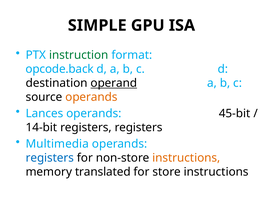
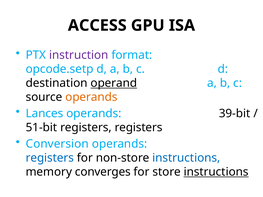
SIMPLE: SIMPLE -> ACCESS (97, 25)
instruction colour: green -> purple (79, 55)
opcode.back: opcode.back -> opcode.setp (60, 69)
45-bit: 45-bit -> 39-bit (235, 114)
14-bit: 14-bit -> 51-bit (41, 128)
Multimedia: Multimedia -> Conversion (57, 144)
instructions colour: orange -> blue (186, 158)
translated: translated -> converges (103, 172)
instructions underline: none -> present (216, 172)
